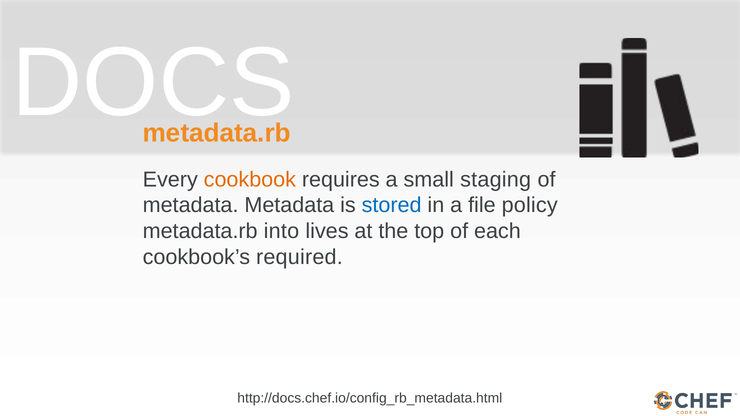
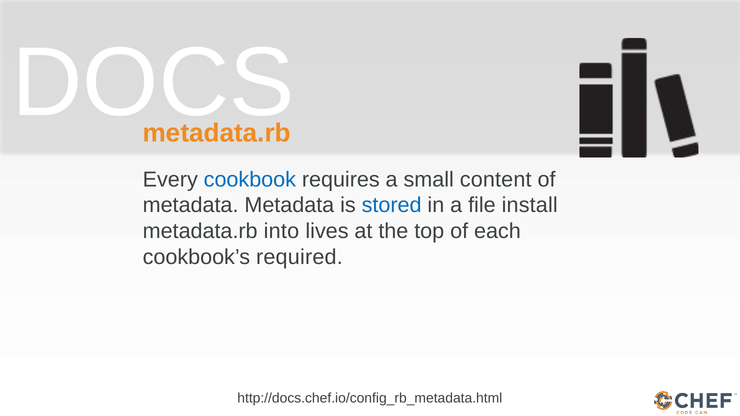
cookbook colour: orange -> blue (250, 180)
staging: staging -> content (496, 180)
policy: policy -> install (530, 205)
